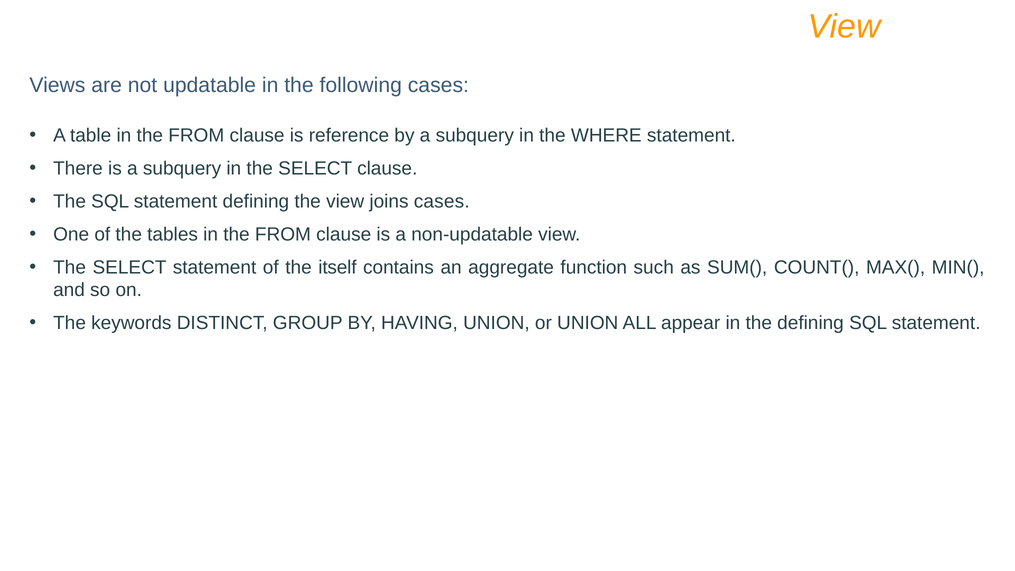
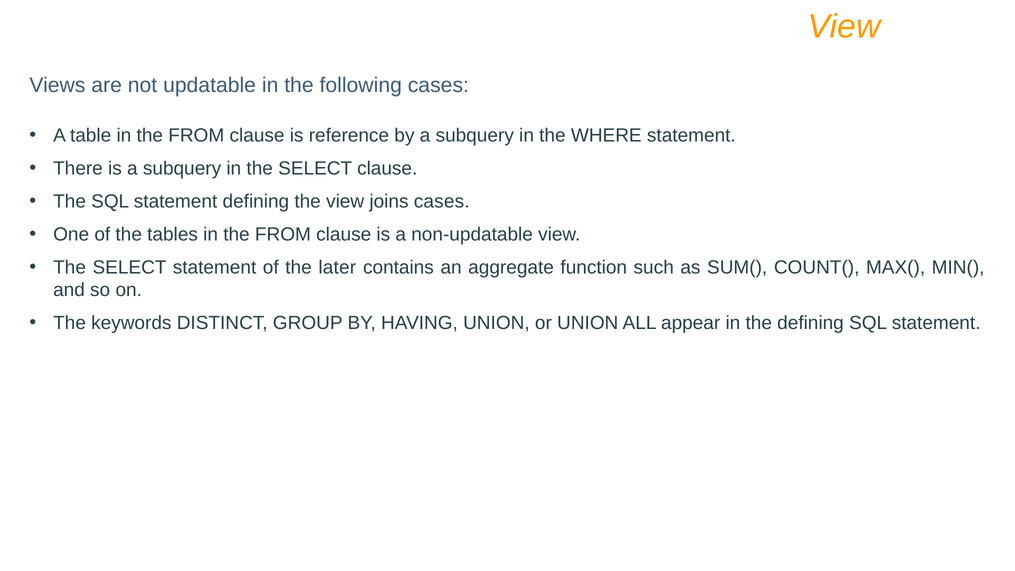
itself: itself -> later (337, 267)
